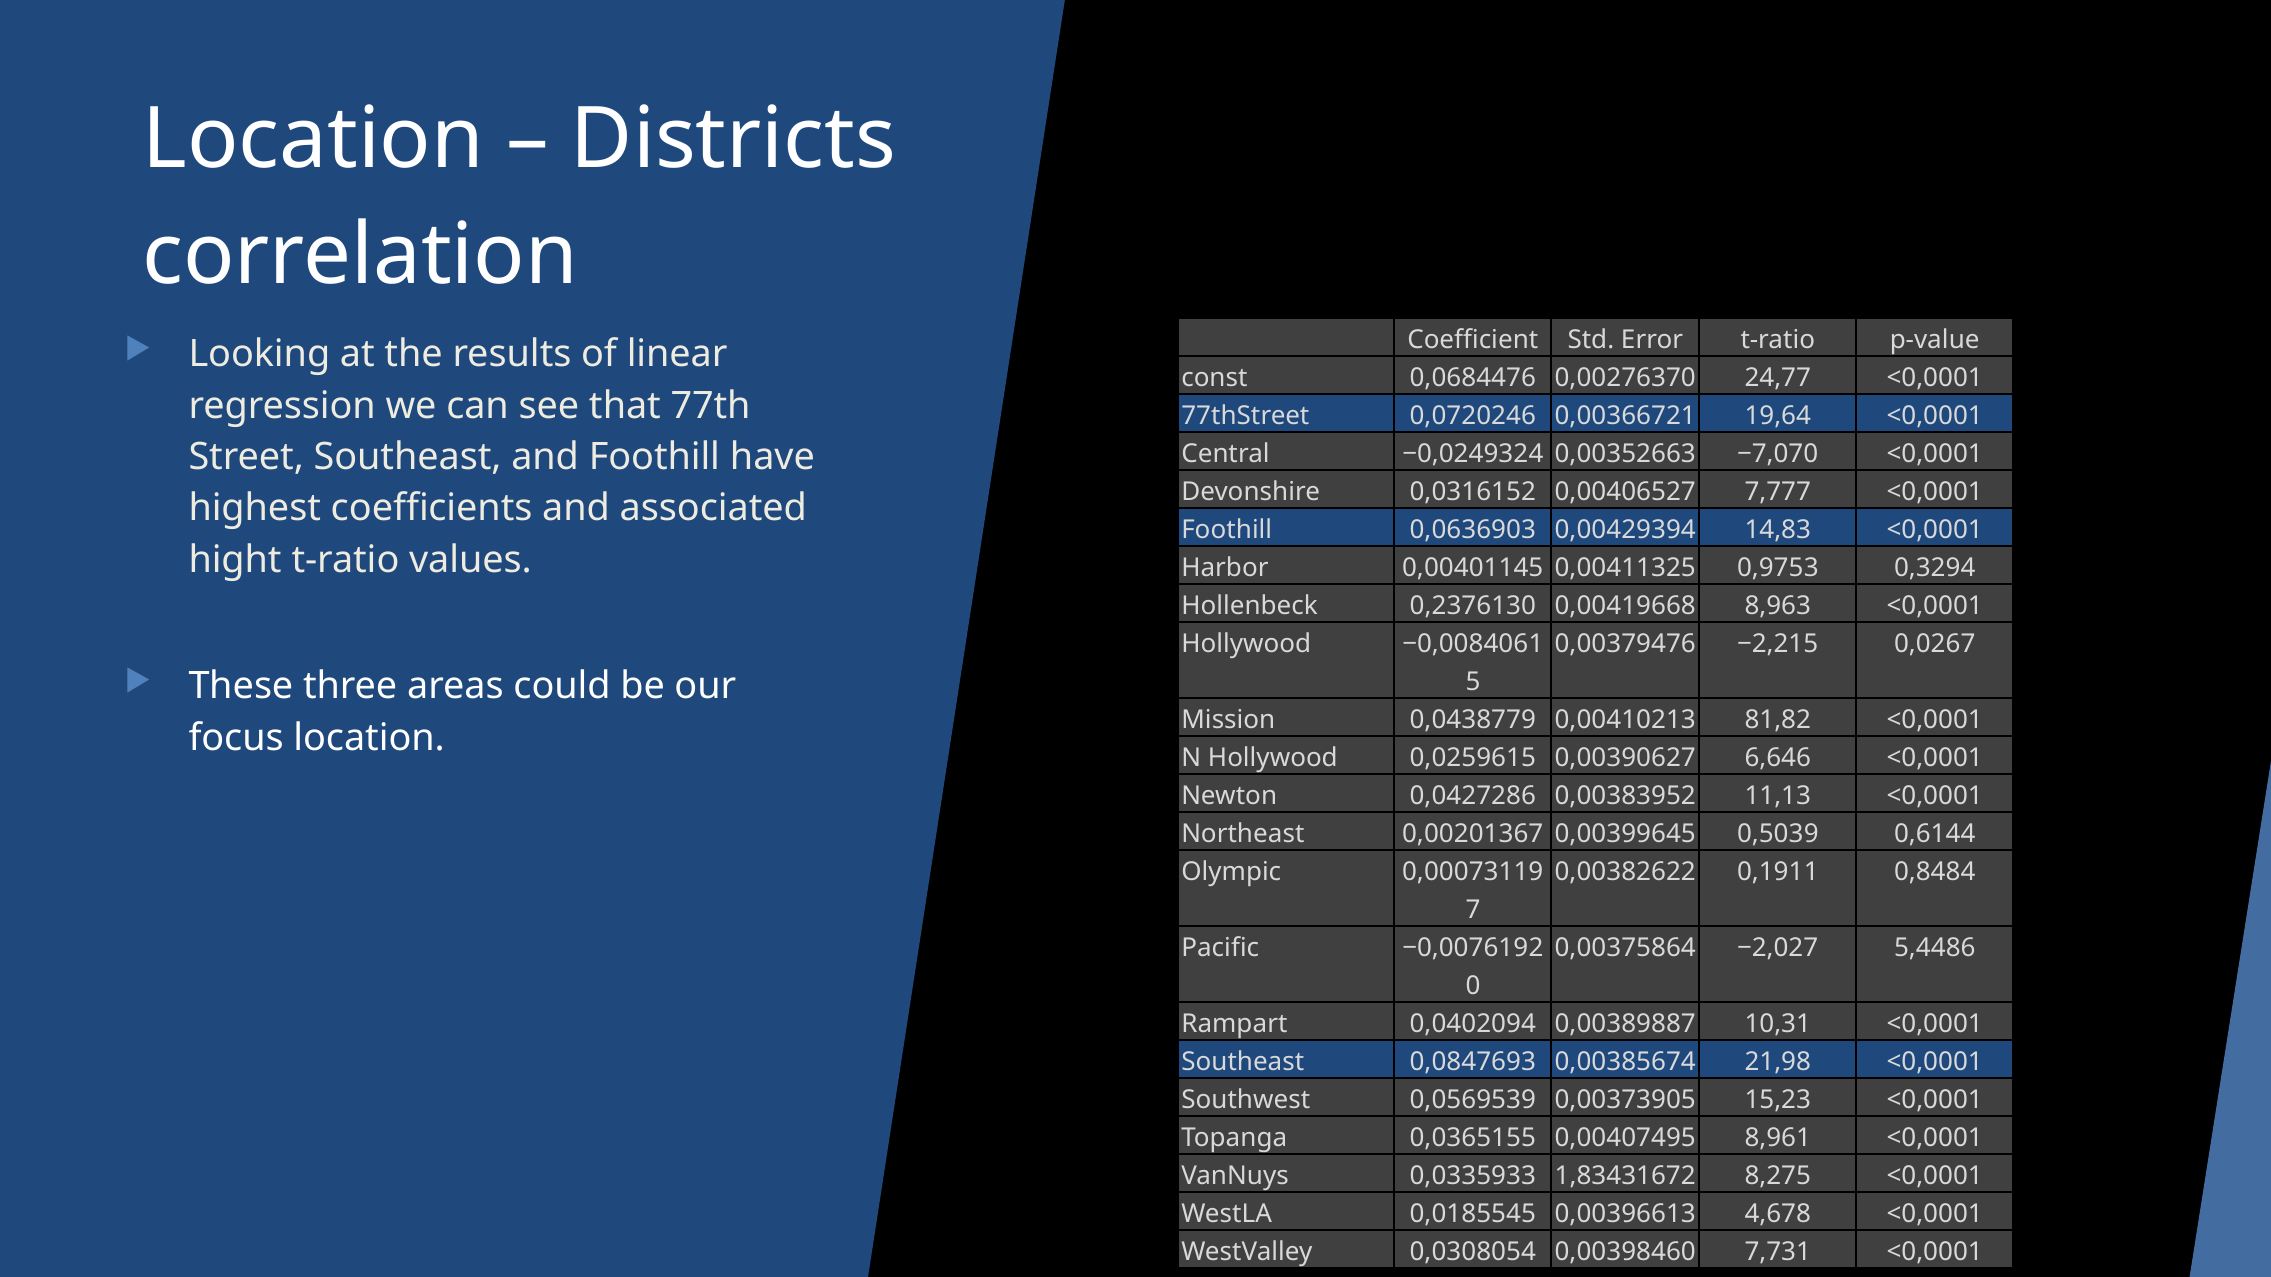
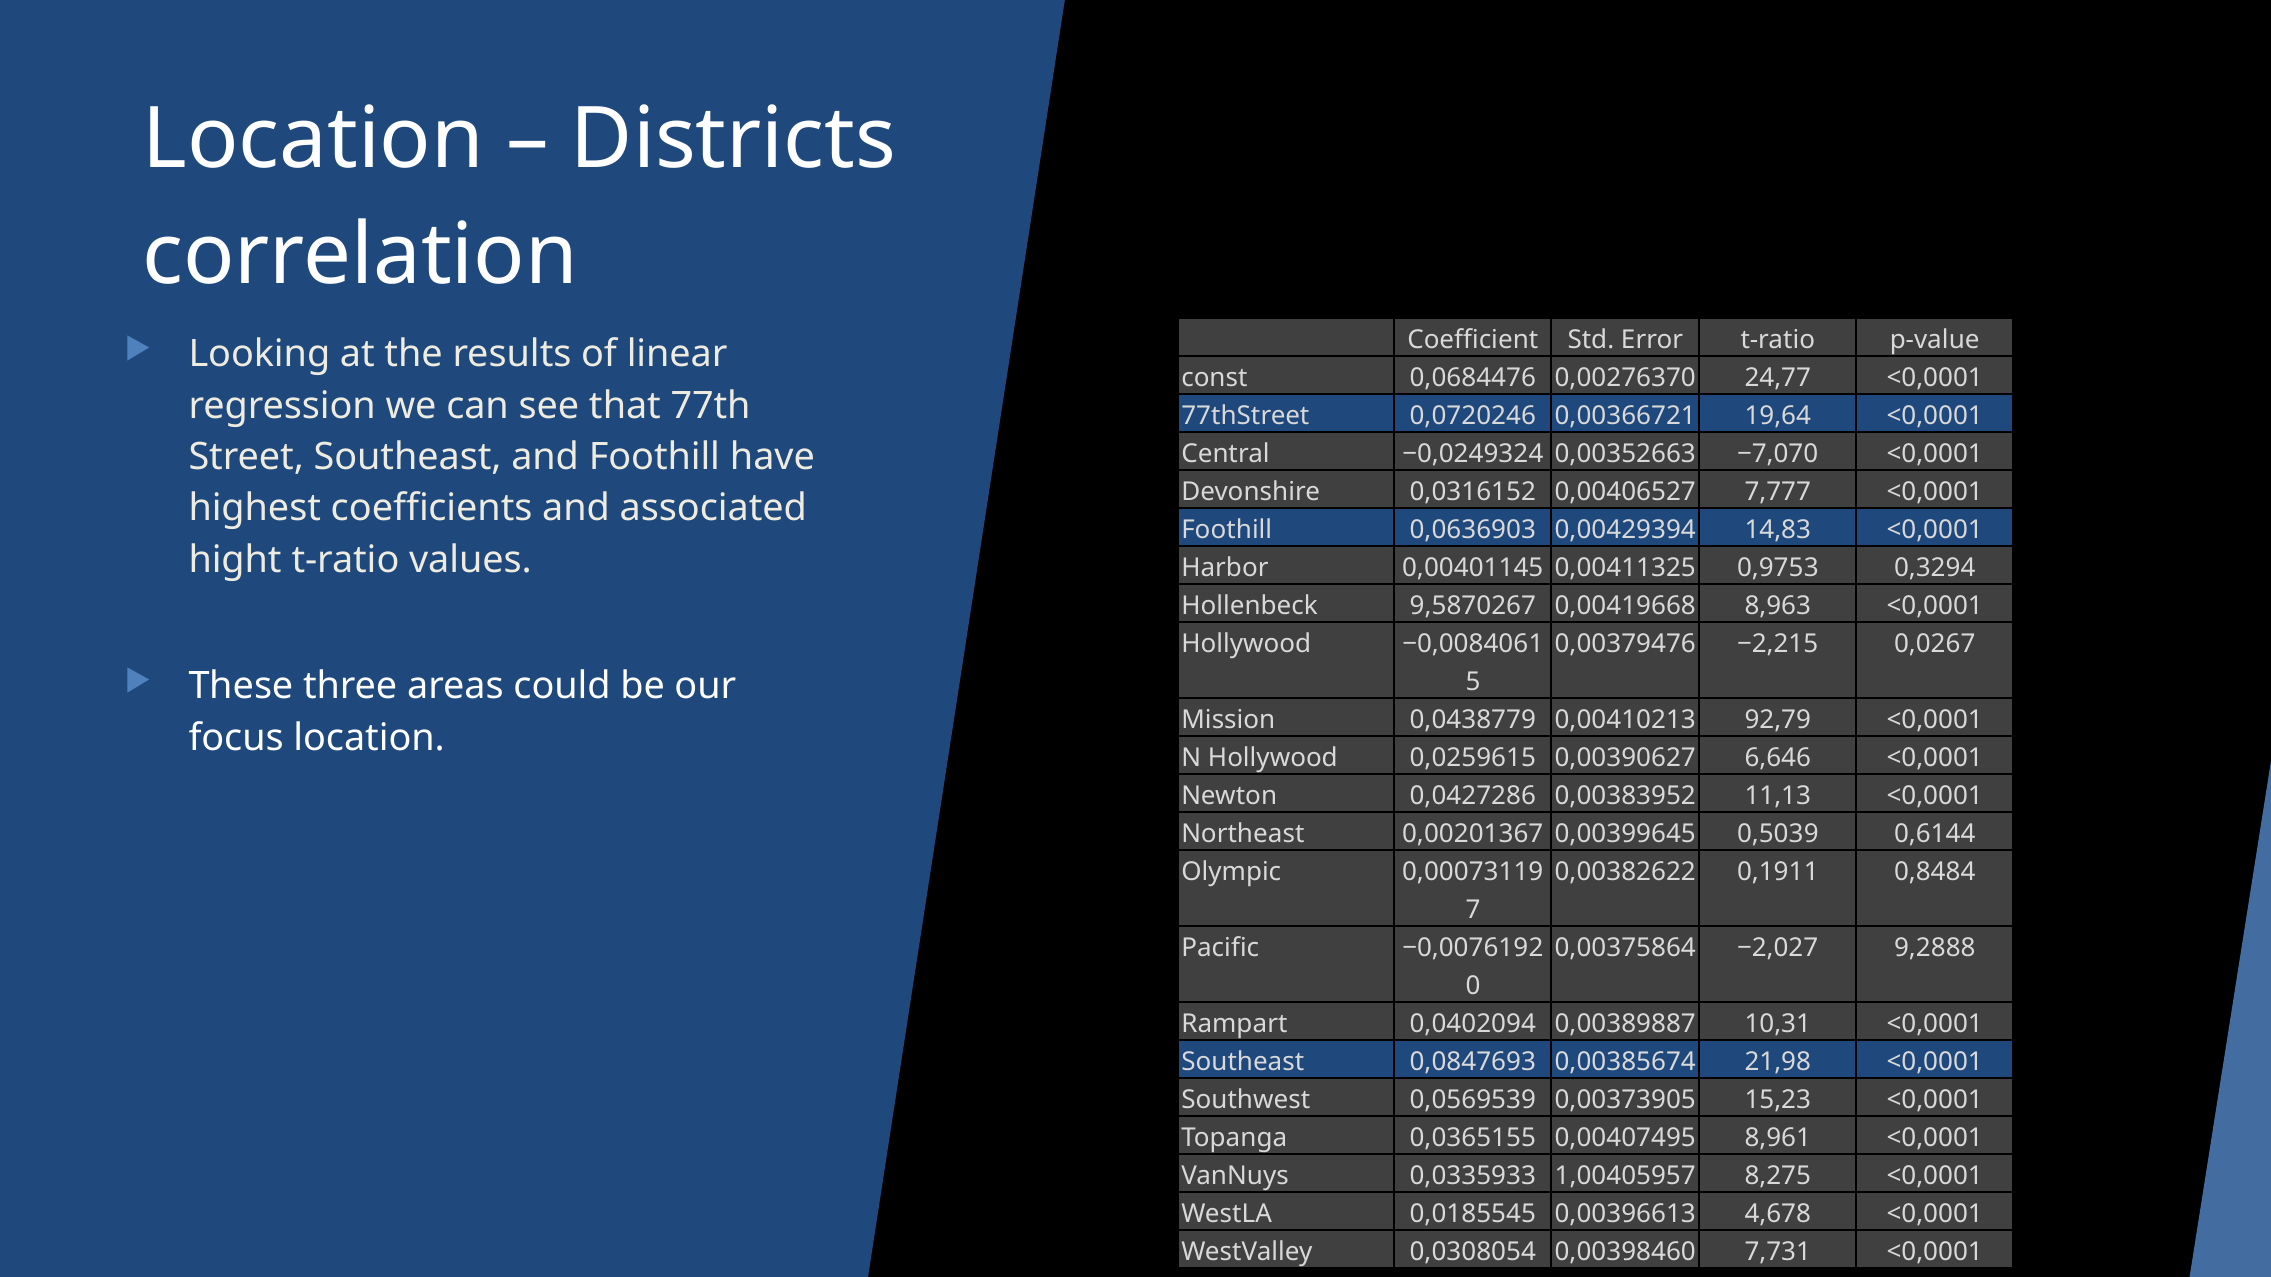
0,2376130: 0,2376130 -> 9,5870267 (1473, 606)
81,82: 81,82 -> 92,79 (1778, 720)
5,4486: 5,4486 -> 9,2888 (1935, 948)
1,83431672: 1,83431672 -> 1,00405957 (1625, 1176)
